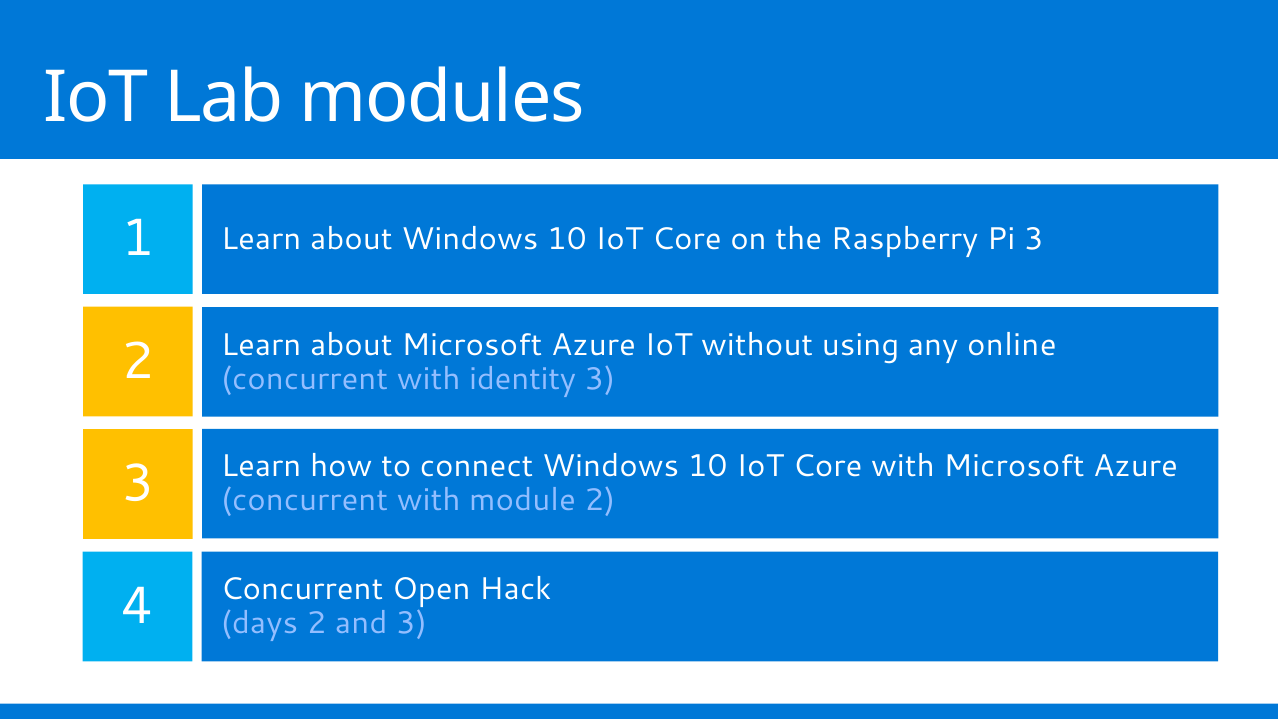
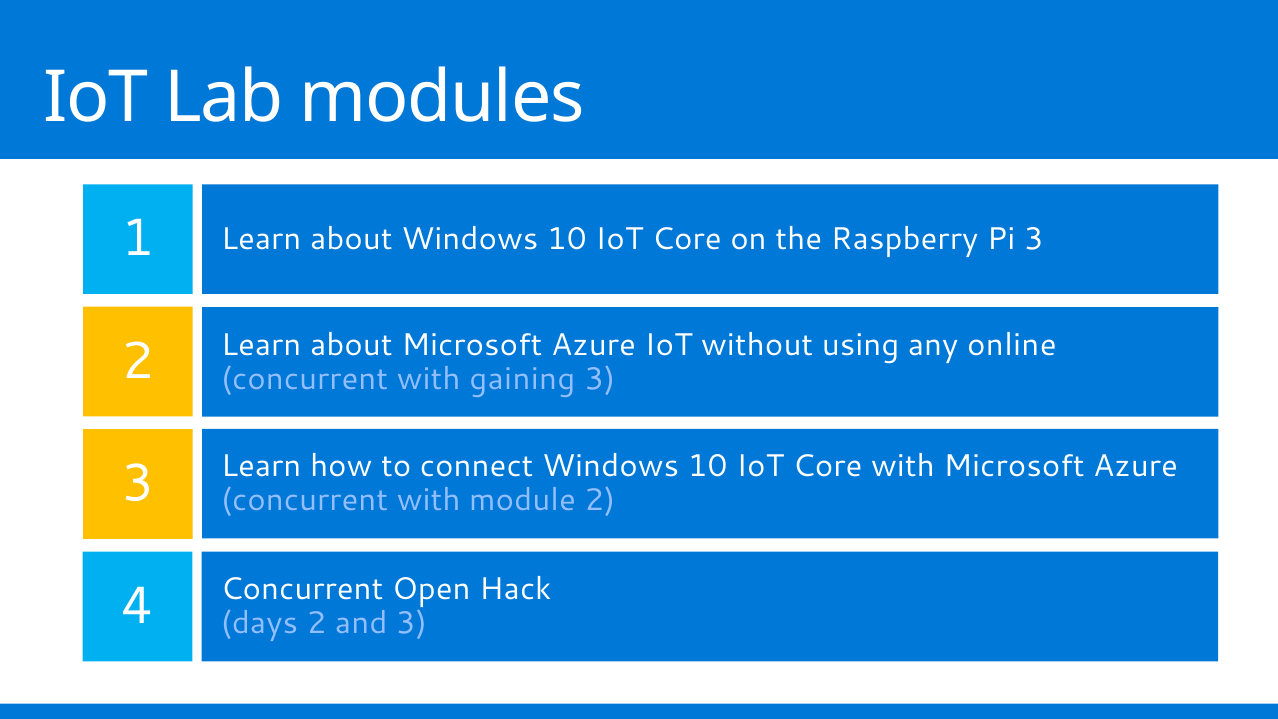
identity: identity -> gaining (522, 379)
